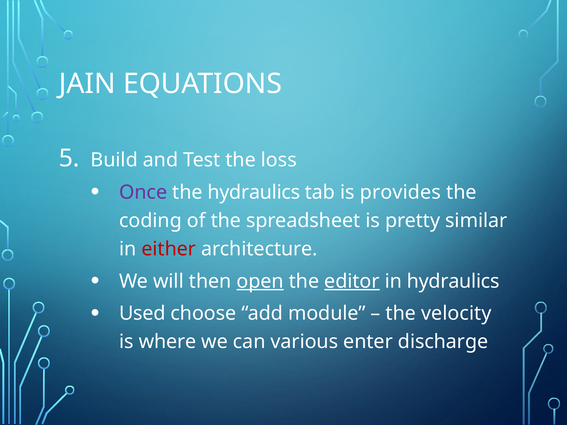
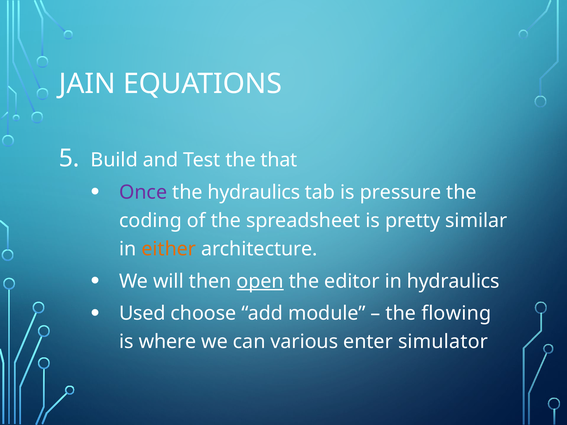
loss: loss -> that (279, 160)
provides: provides -> pressure (400, 192)
either colour: red -> orange (169, 249)
editor underline: present -> none (352, 281)
velocity: velocity -> flowing (456, 314)
discharge: discharge -> simulator (443, 342)
